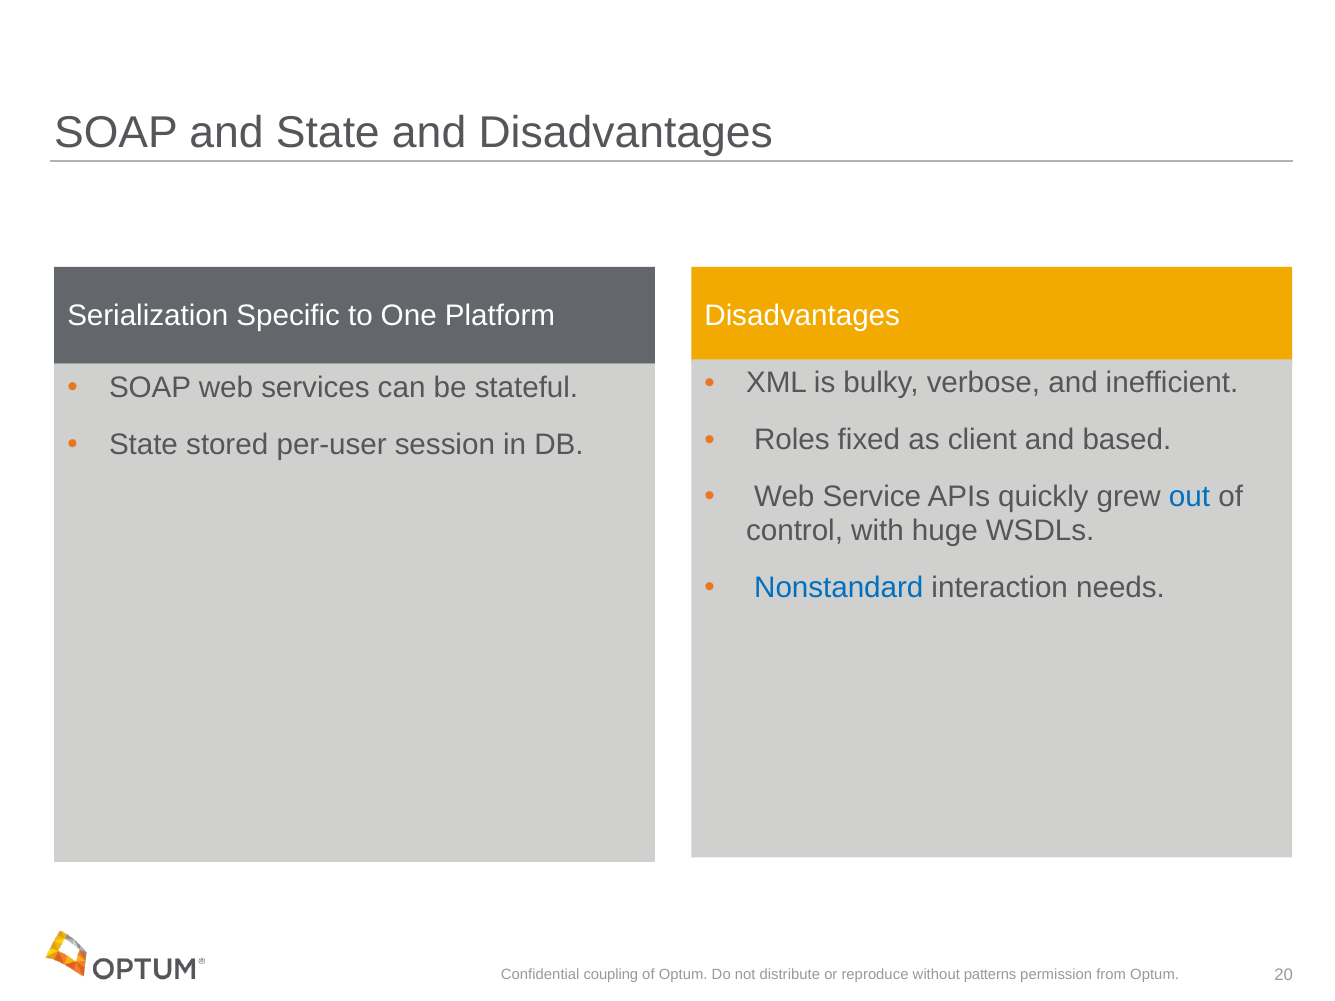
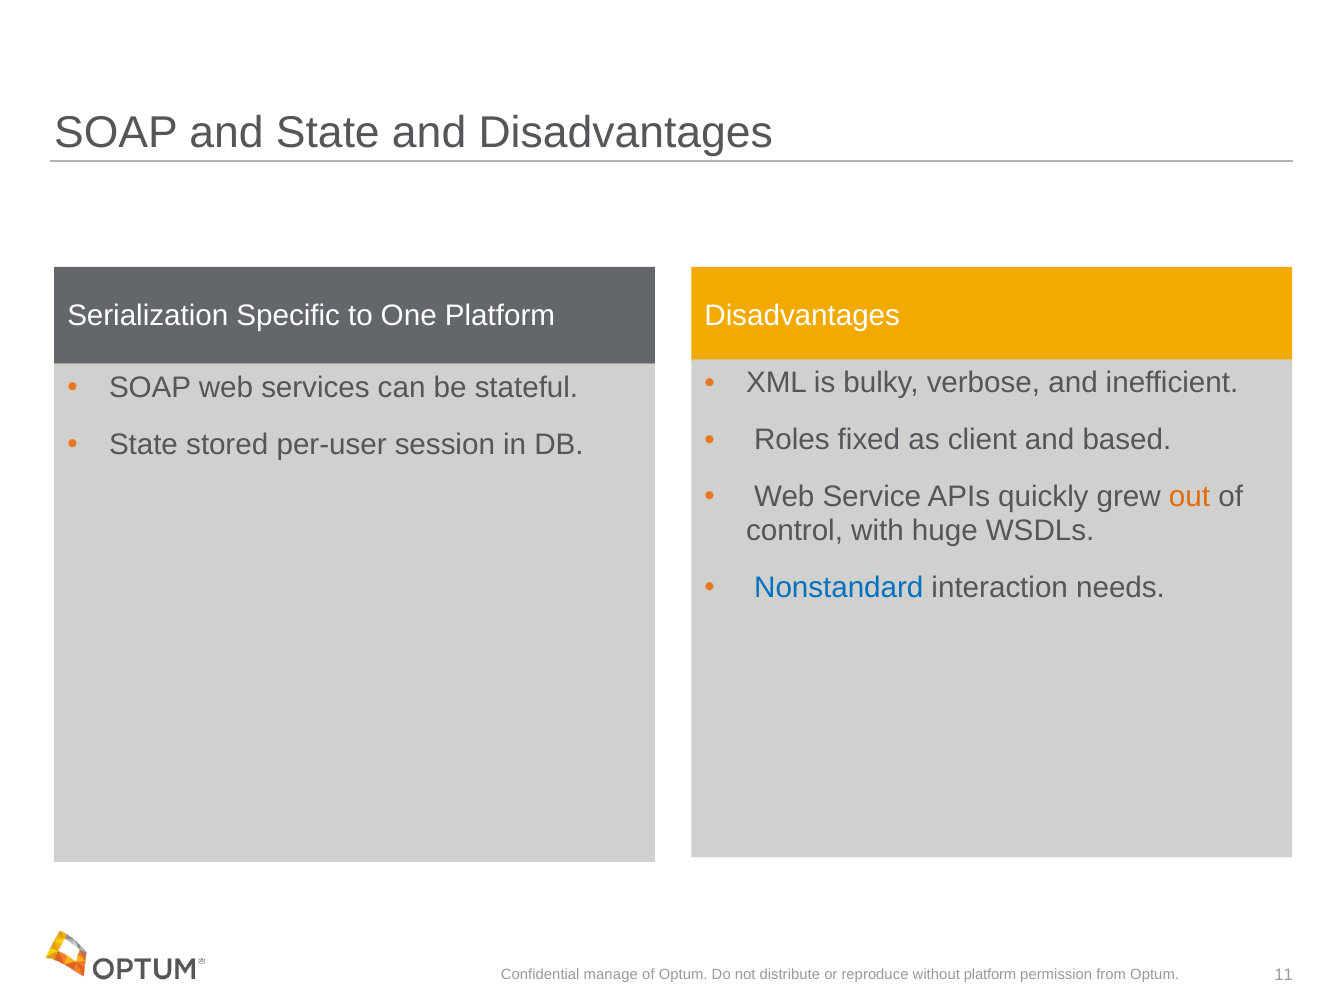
out colour: blue -> orange (1190, 497)
coupling: coupling -> manage (611, 975)
without patterns: patterns -> platform (990, 975)
20: 20 -> 11 (1284, 975)
